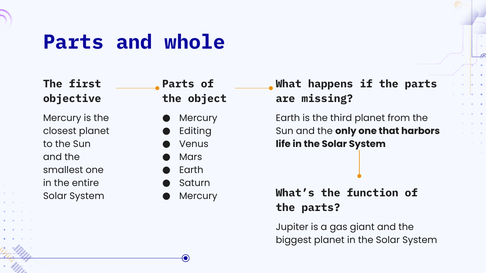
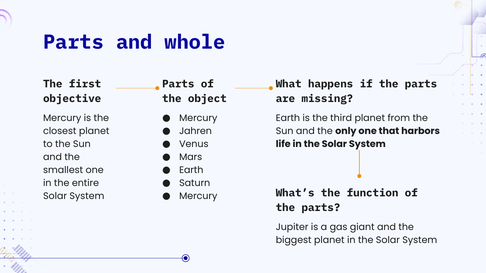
Editing: Editing -> Jahren (195, 131)
